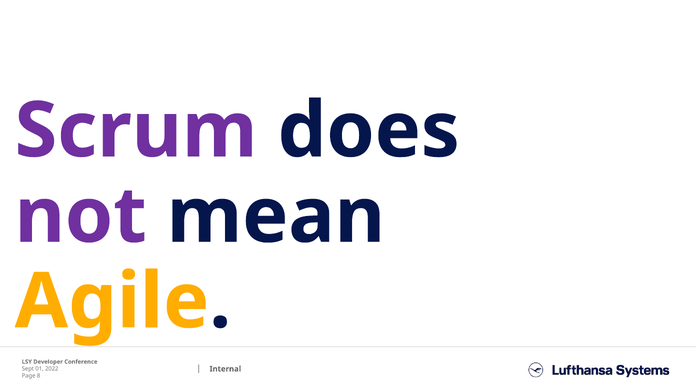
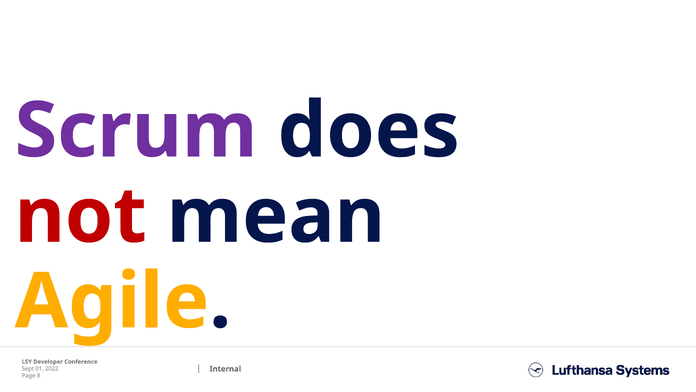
not colour: purple -> red (81, 216)
